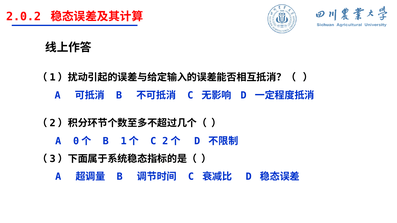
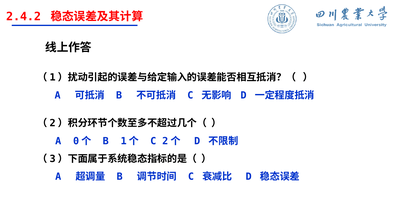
2.0.2: 2.0.2 -> 2.4.2 (24, 17)
